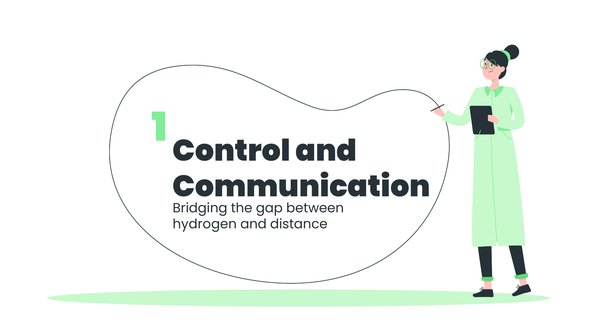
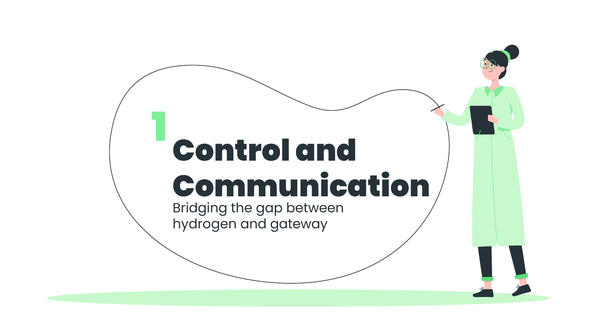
distance: distance -> gateway (299, 224)
